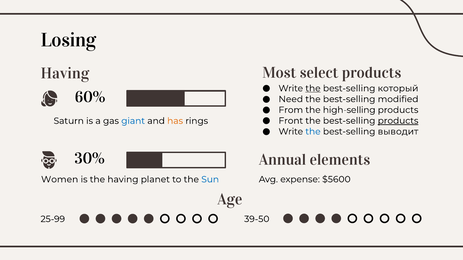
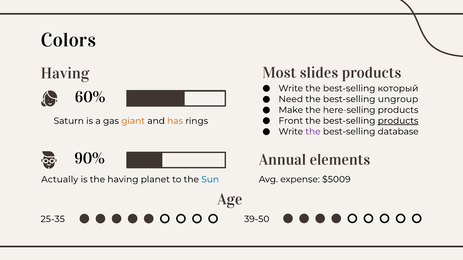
Losing: Losing -> Colors (68, 40)
select: select -> slides (319, 73)
the underline: present -> none (313, 89)
modified: modified -> ungroup (398, 99)
From: From -> Make (291, 110)
high-selling: high-selling -> here-selling (349, 110)
giant colour: blue -> orange (133, 121)
the colour: blue -> purple (313, 132)
выводит: выводит -> database (398, 132)
30%: 30% -> 90% (89, 159)
$5600: $5600 -> $5009 (336, 180)
Women: Women -> Actually (60, 180)
25-99: 25-99 -> 25-35 (53, 219)
